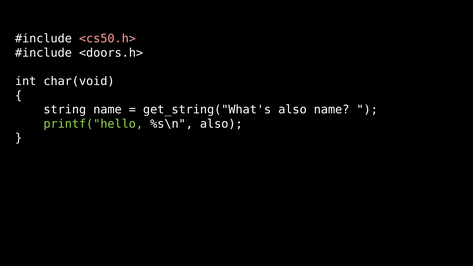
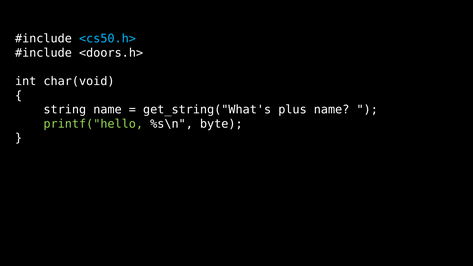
<cs50.h> colour: pink -> light blue (107, 39)
get_string("What's also: also -> plus (292, 110)
%s\n also: also -> byte (221, 124)
